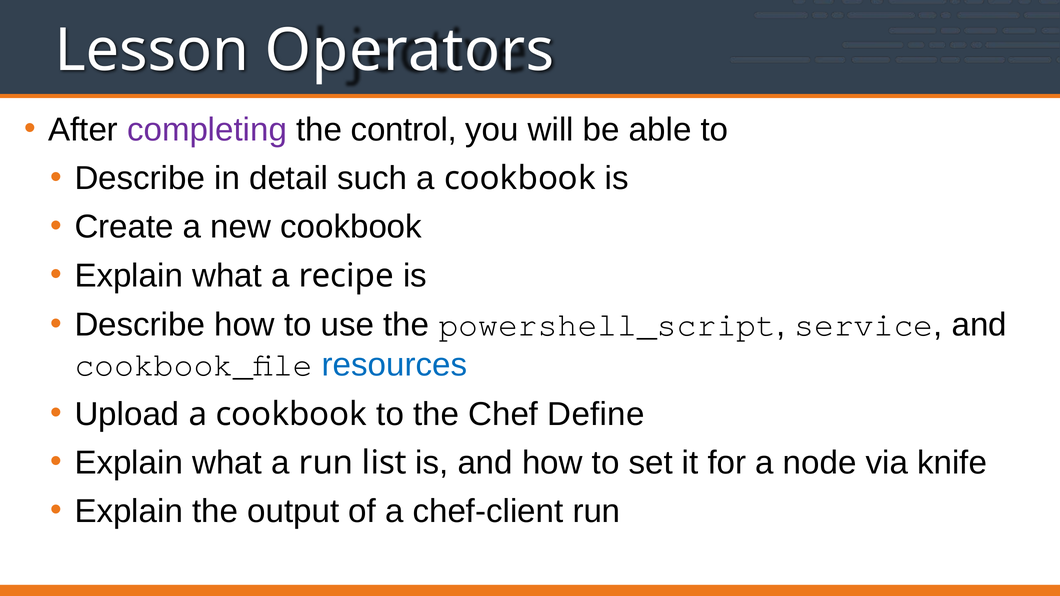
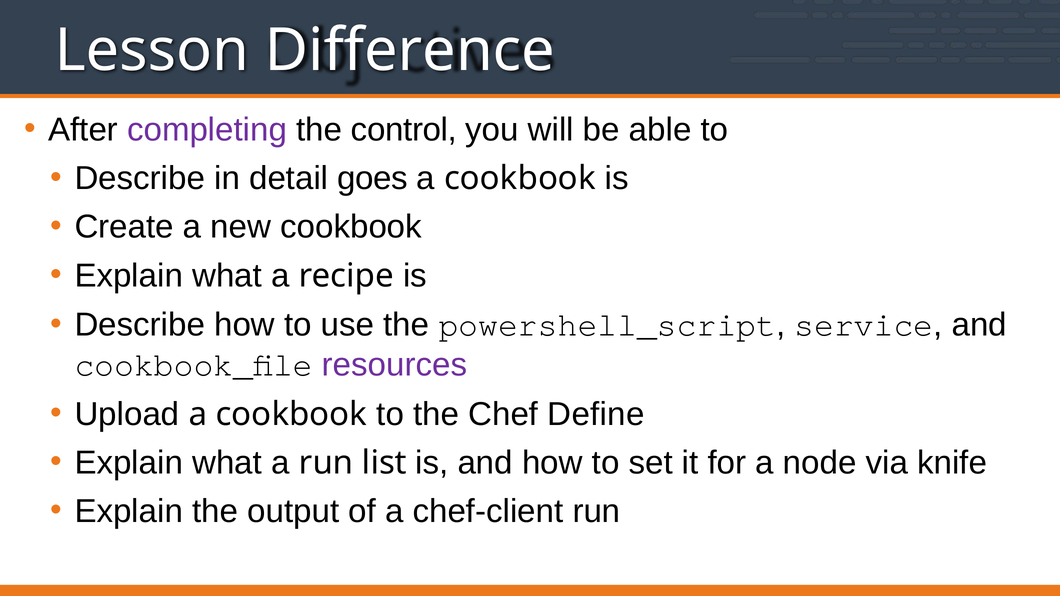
Operators: Operators -> Difference (410, 50)
such: such -> goes (372, 178)
resources colour: blue -> purple (394, 365)
